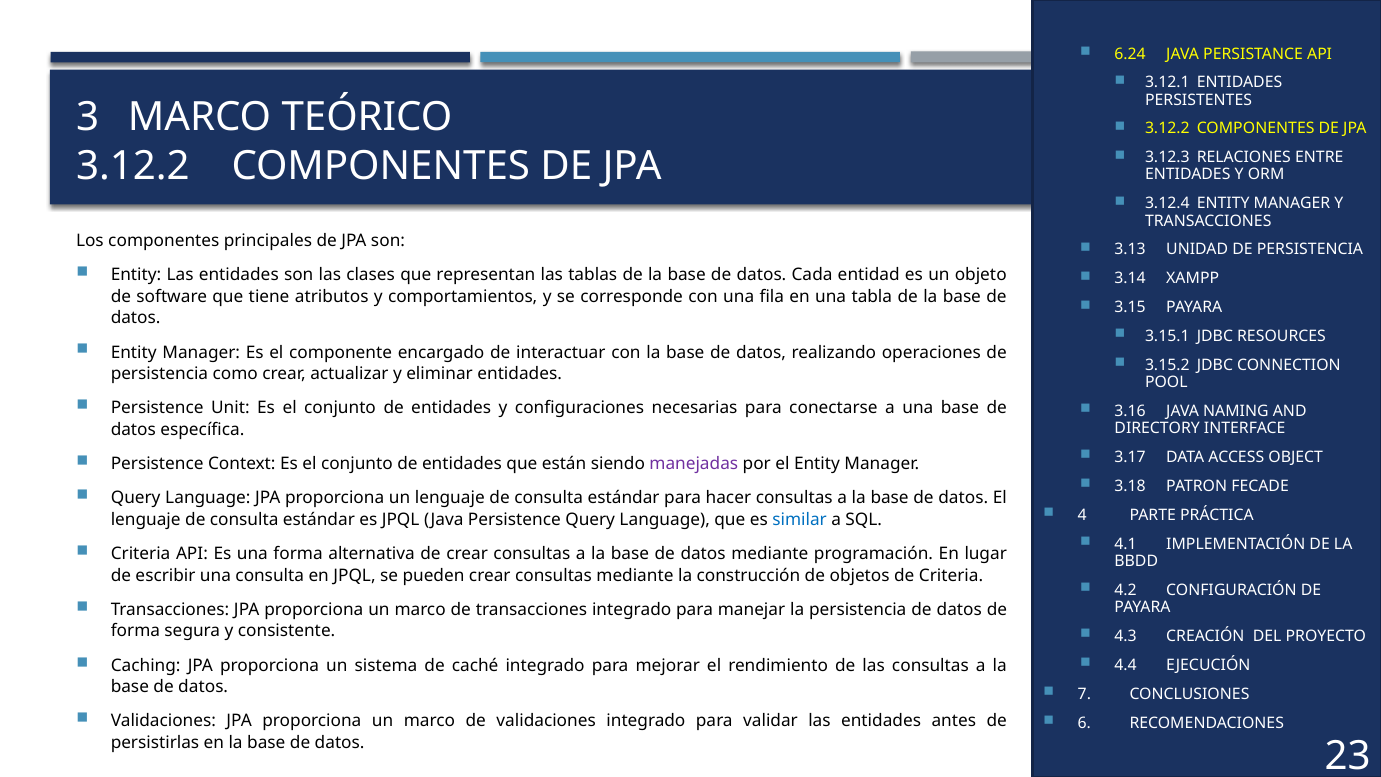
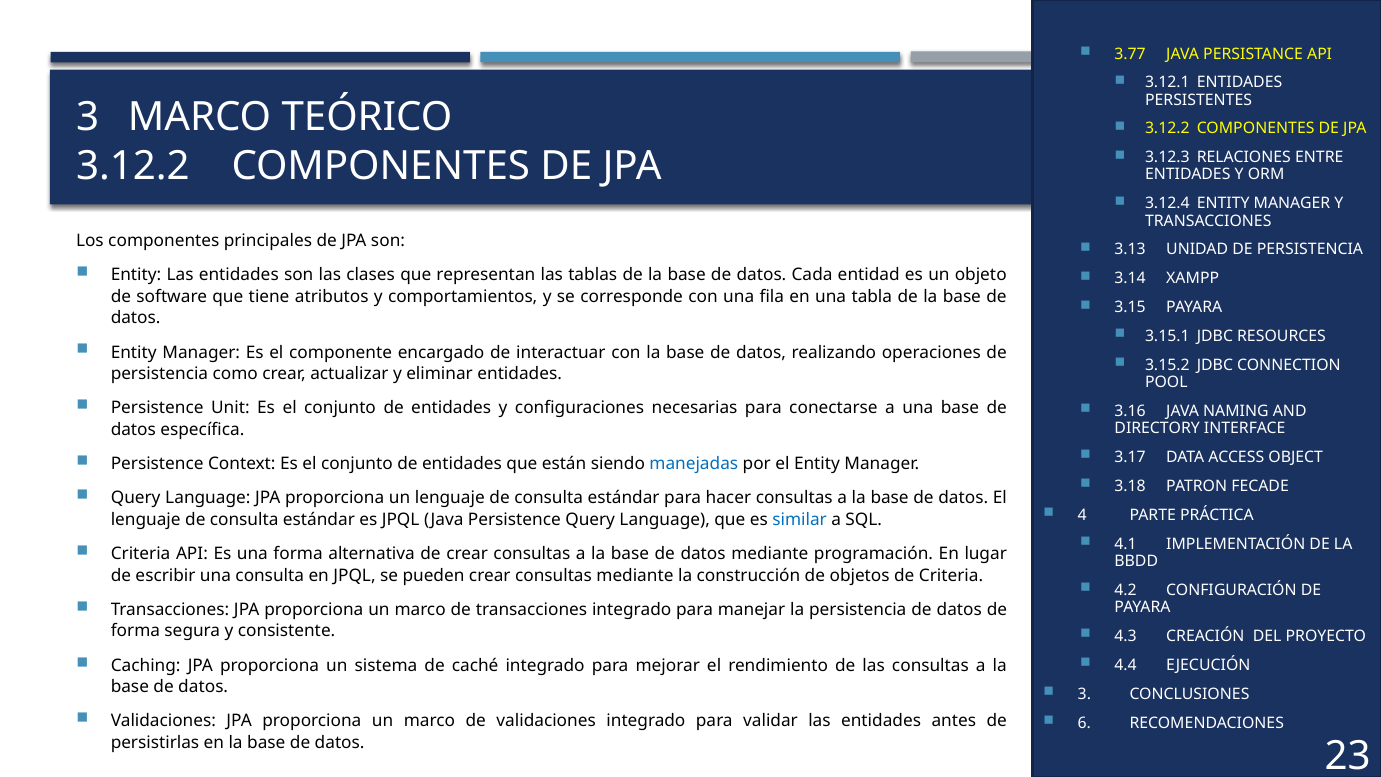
6.24: 6.24 -> 3.77 (1130, 54)
manejadas colour: purple -> blue (694, 464)
7: 7 -> 3 (1084, 694)
